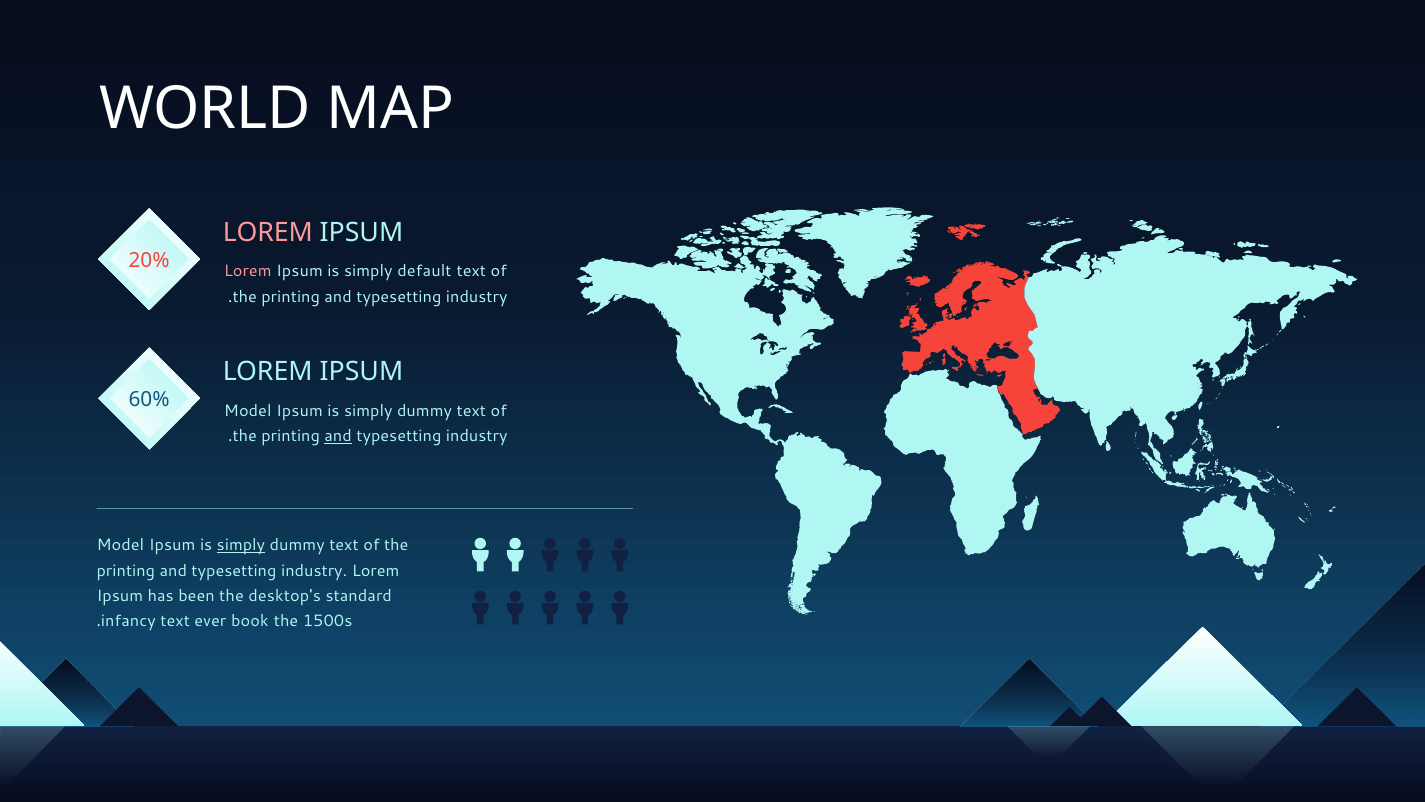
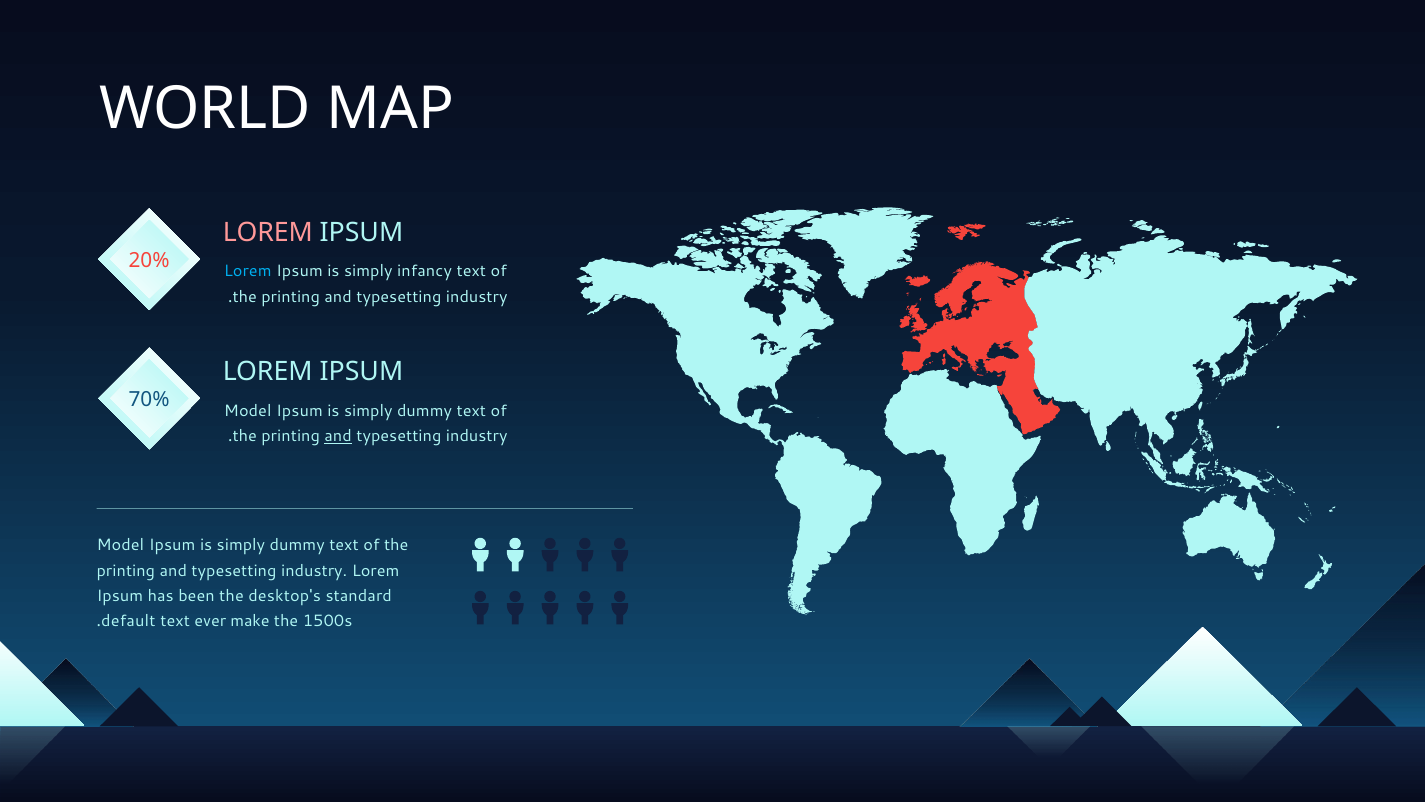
Lorem colour: pink -> light blue (248, 271)
default: default -> infancy (425, 271)
60%: 60% -> 70% (149, 400)
simply underline: present -> none (241, 545)
infancy: infancy -> default (128, 621)
book: book -> make (250, 621)
